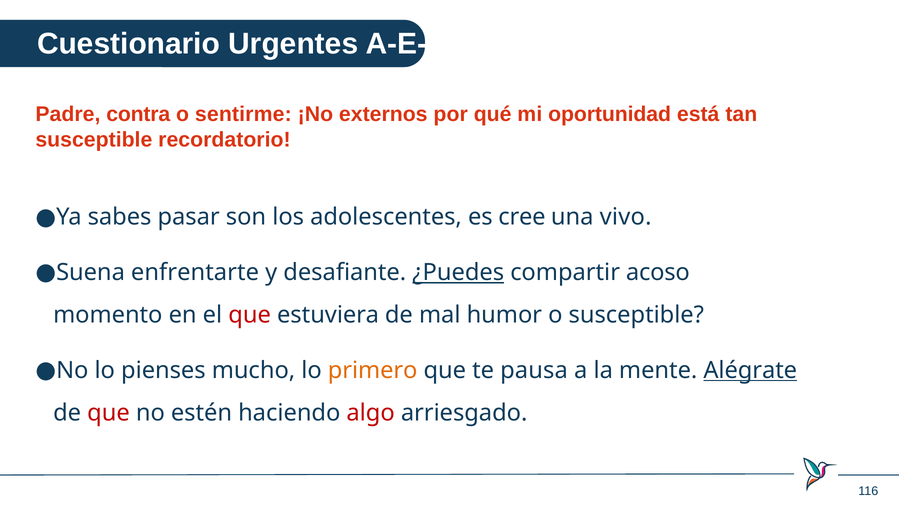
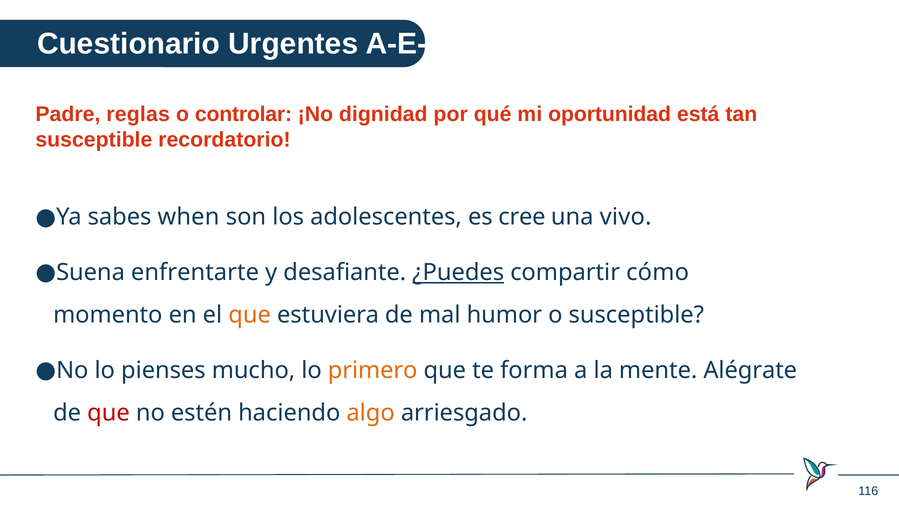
contra: contra -> reglas (138, 114)
sentirme: sentirme -> controlar (244, 114)
externos: externos -> dignidad (383, 114)
pasar: pasar -> when (189, 217)
acoso: acoso -> cómo (658, 272)
que colour: red -> orange (250, 315)
pausa: pausa -> forma (534, 370)
Alégrate underline: present -> none (750, 370)
algo colour: red -> orange (371, 413)
